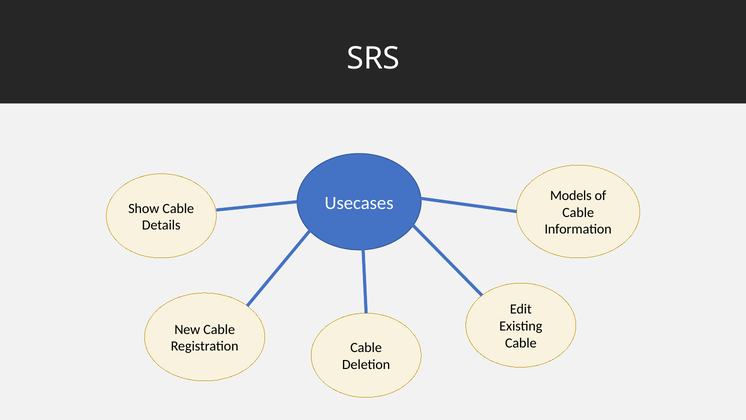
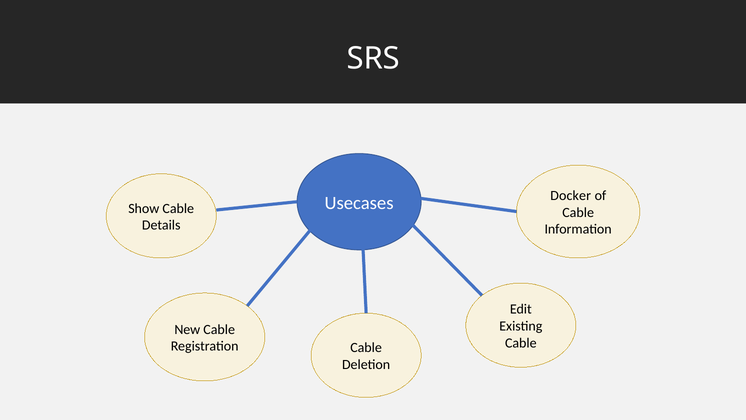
Models: Models -> Docker (571, 196)
